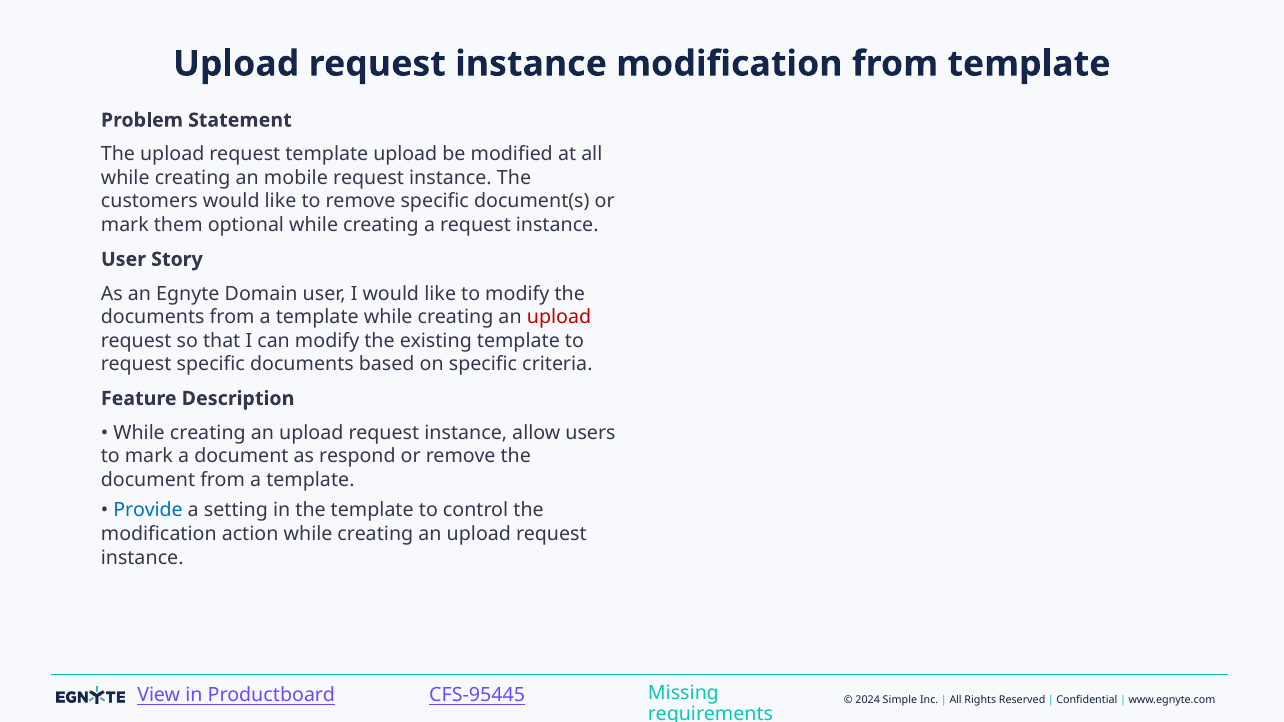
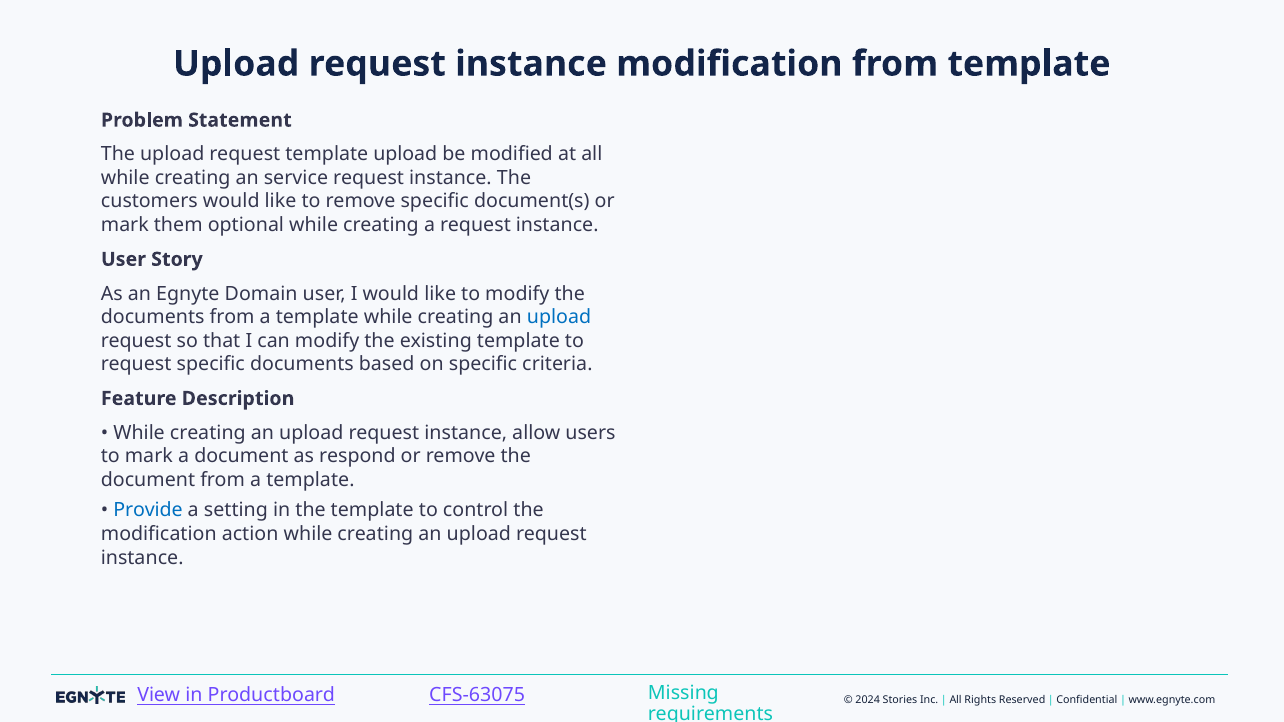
mobile: mobile -> service (296, 178)
upload colour: red -> blue (559, 317)
CFS-95445: CFS-95445 -> CFS-63075 (477, 696)
Simple: Simple -> Stories (900, 700)
